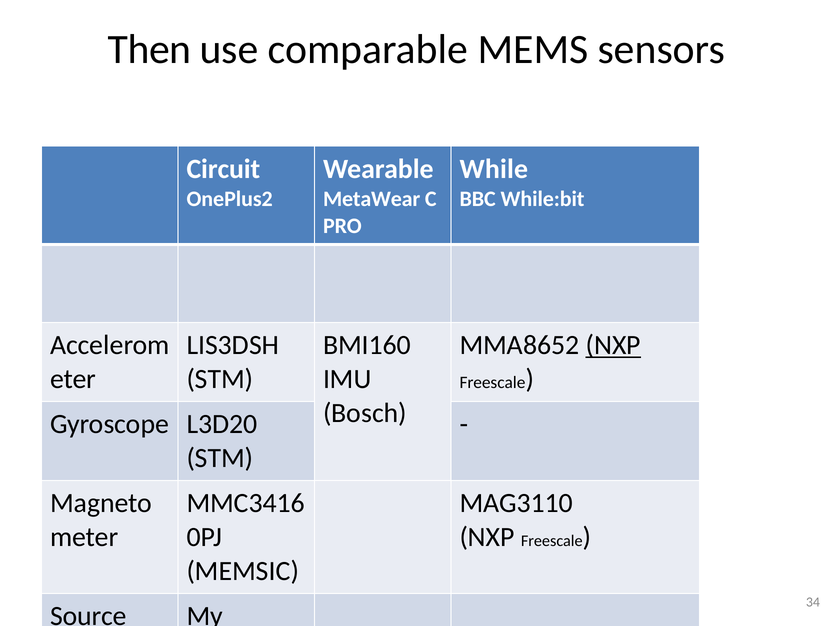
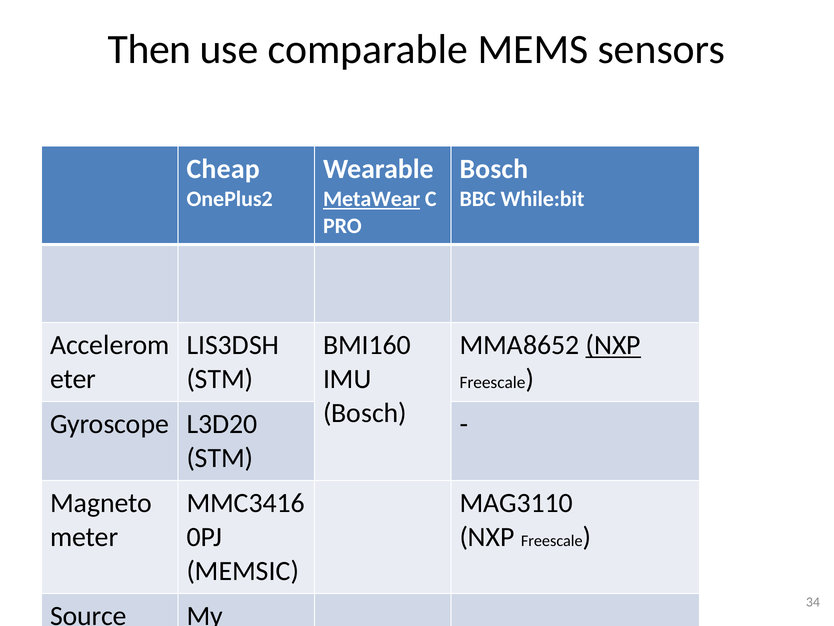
Circuit: Circuit -> Cheap (223, 169)
While: While -> Bosch (494, 169)
MetaWear underline: none -> present (372, 199)
